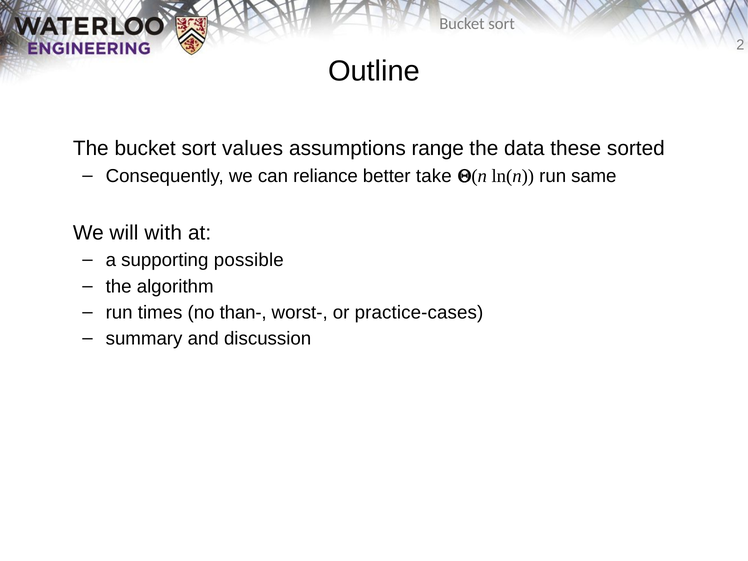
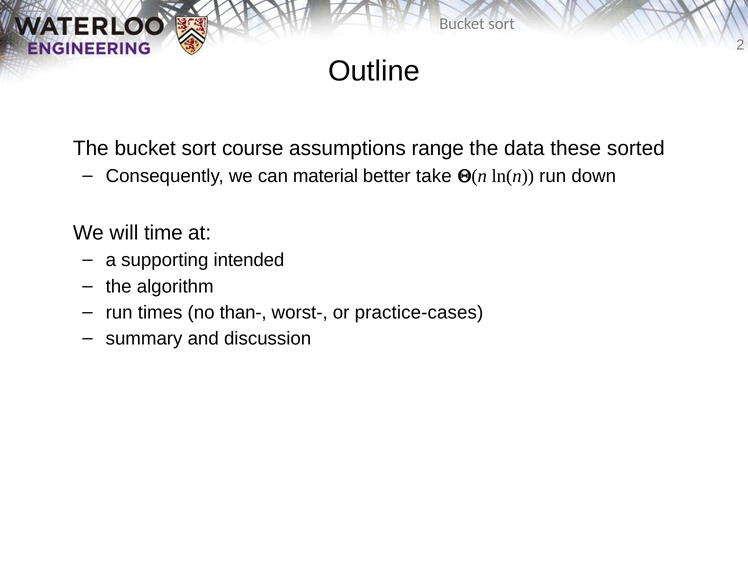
values: values -> course (253, 149)
reliance: reliance -> material (326, 176)
same: same -> down (594, 176)
with: with -> time (163, 233)
possible: possible -> intended (249, 260)
